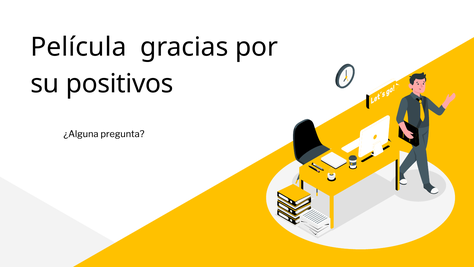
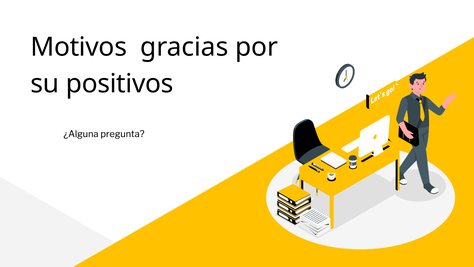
Película: Película -> Motivos (79, 47)
